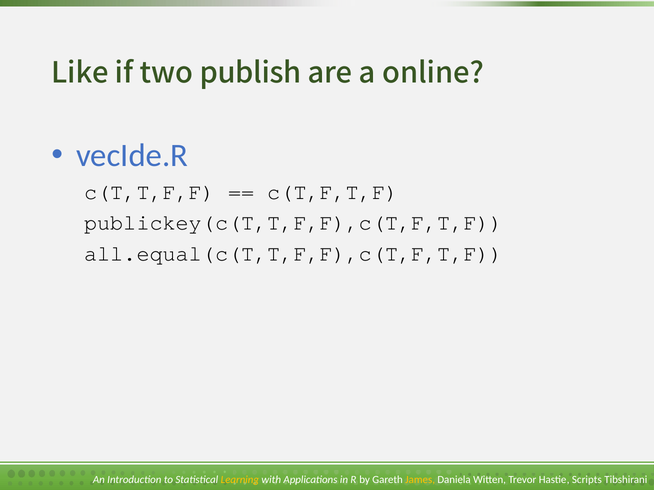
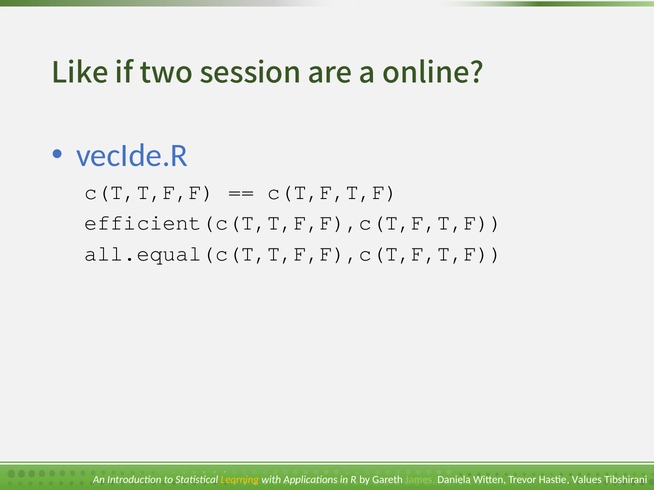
publish: publish -> session (251, 73)
publickey(c(T,T,F,F),c(T,F,T,F: publickey(c(T,T,F,F),c(T,F,T,F -> efficient(c(T,T,F,F),c(T,F,T,F (294, 223)
James colour: yellow -> light green (420, 480)
Scripts: Scripts -> Values (587, 480)
